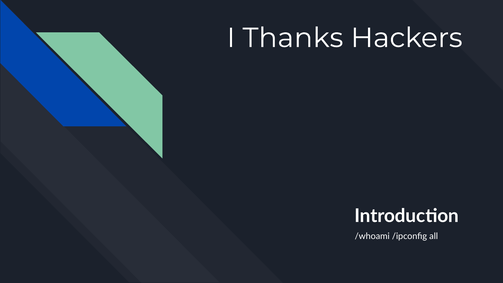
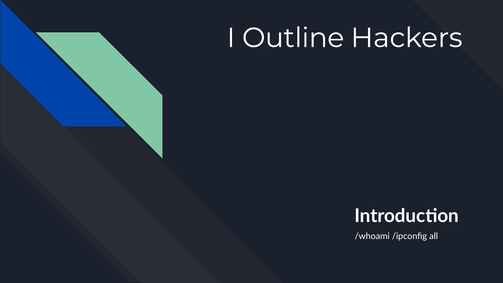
Thanks: Thanks -> Outline (293, 38)
